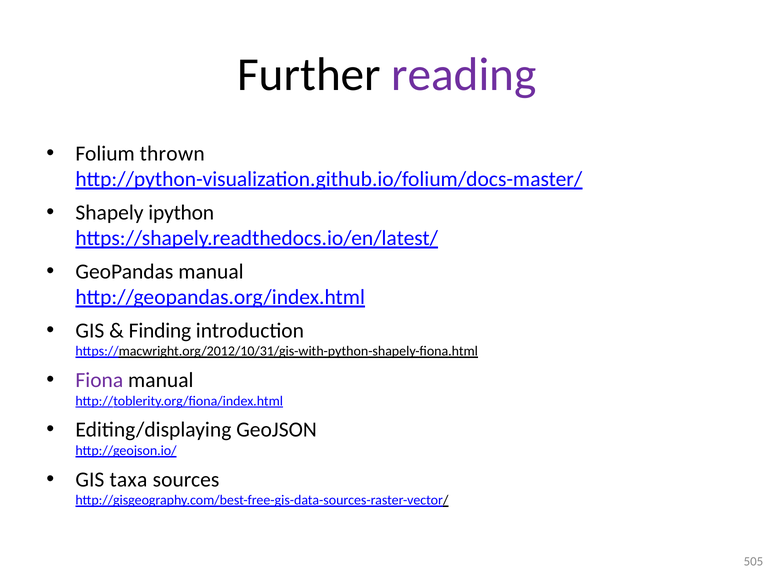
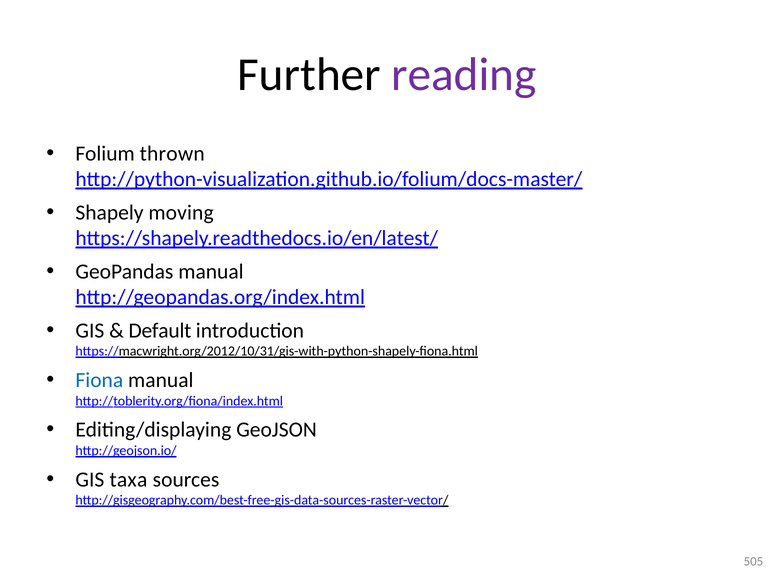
ipython: ipython -> moving (181, 213)
Finding: Finding -> Default (160, 331)
Fiona colour: purple -> blue (99, 381)
